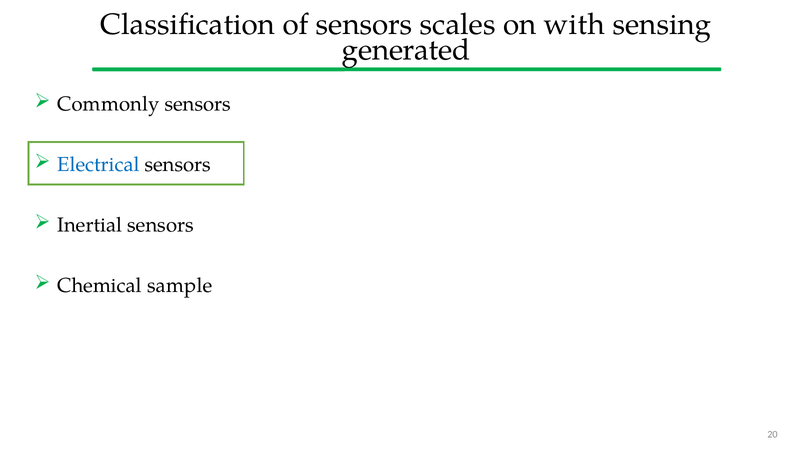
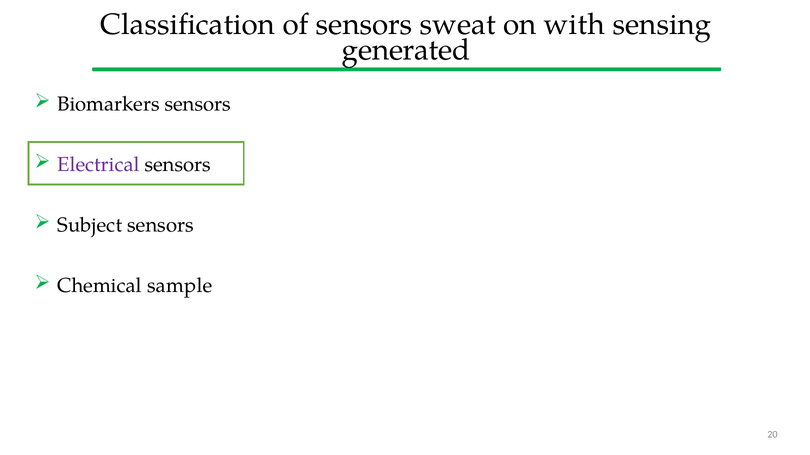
scales: scales -> sweat (458, 24)
Commonly: Commonly -> Biomarkers (108, 104)
Electrical colour: blue -> purple (98, 165)
Inertial: Inertial -> Subject (90, 226)
